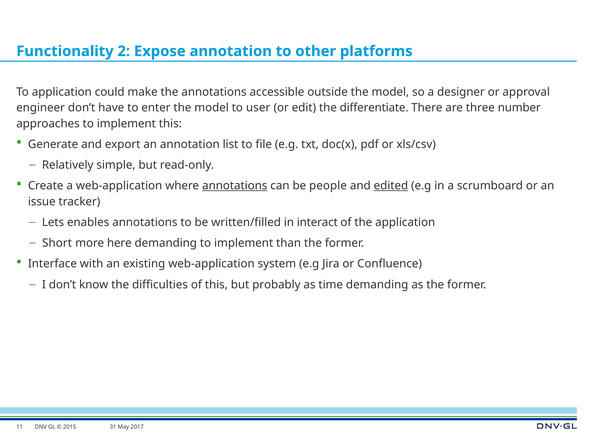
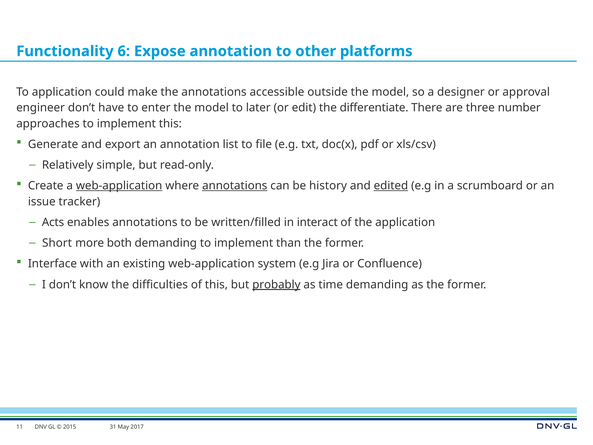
2: 2 -> 6 (124, 51)
user: user -> later (258, 108)
web-application underline: none -> present (119, 186)
people: people -> history (328, 186)
Lets: Lets -> Acts (53, 222)
here: here -> both (119, 243)
probably underline: none -> present (276, 284)
